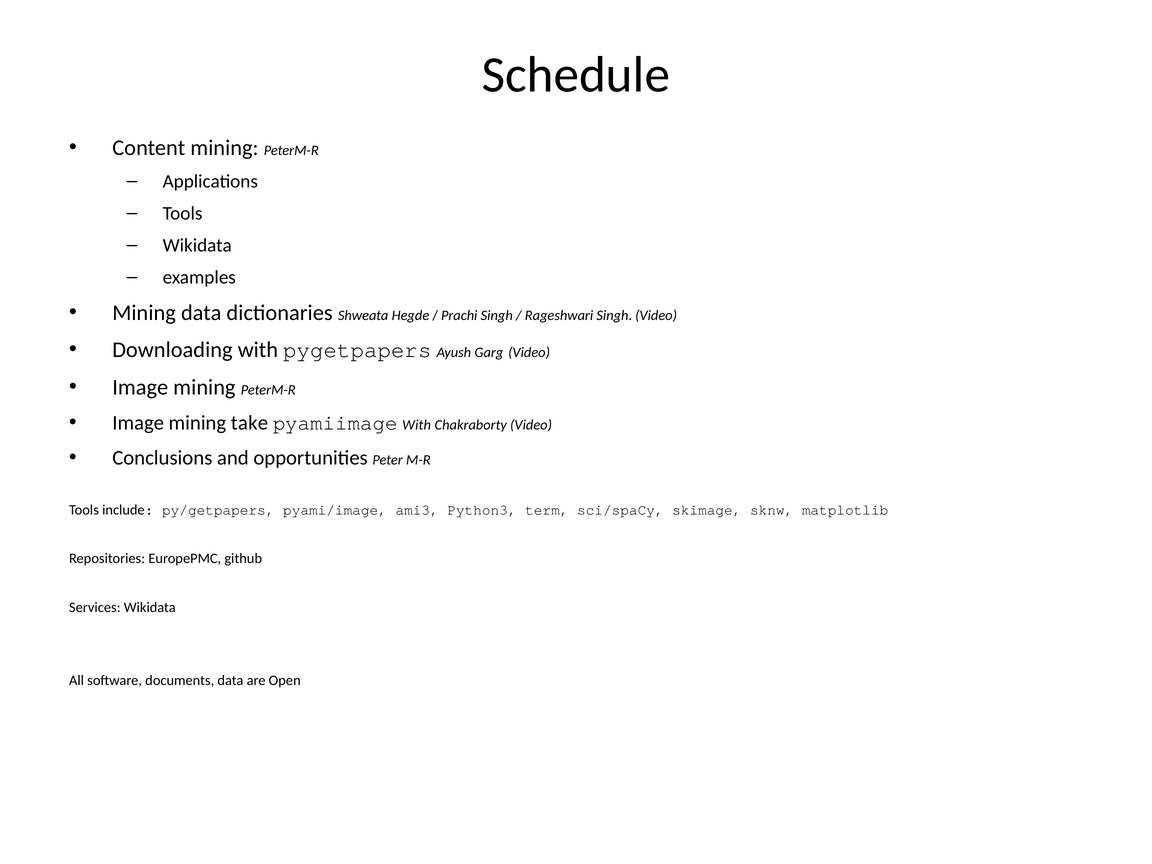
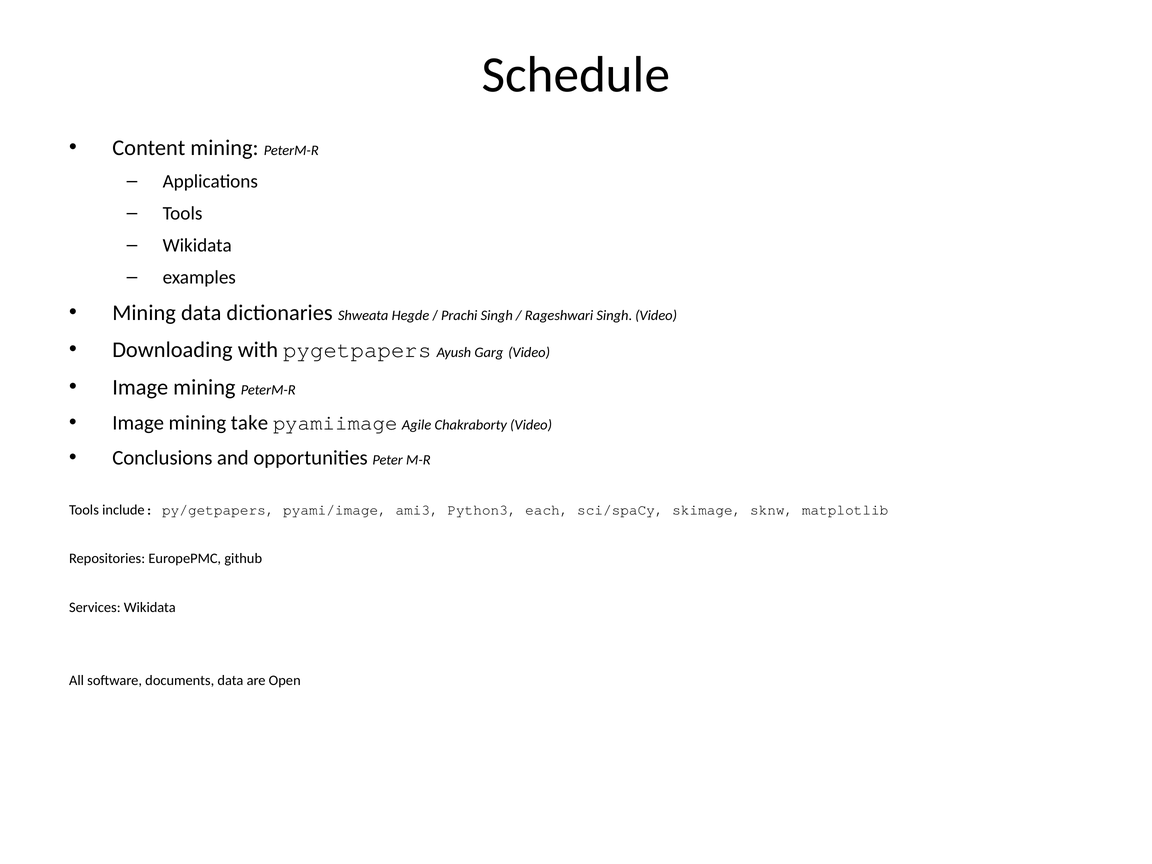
pyamiimage With: With -> Agile (417, 425)
term: term -> each (547, 510)
